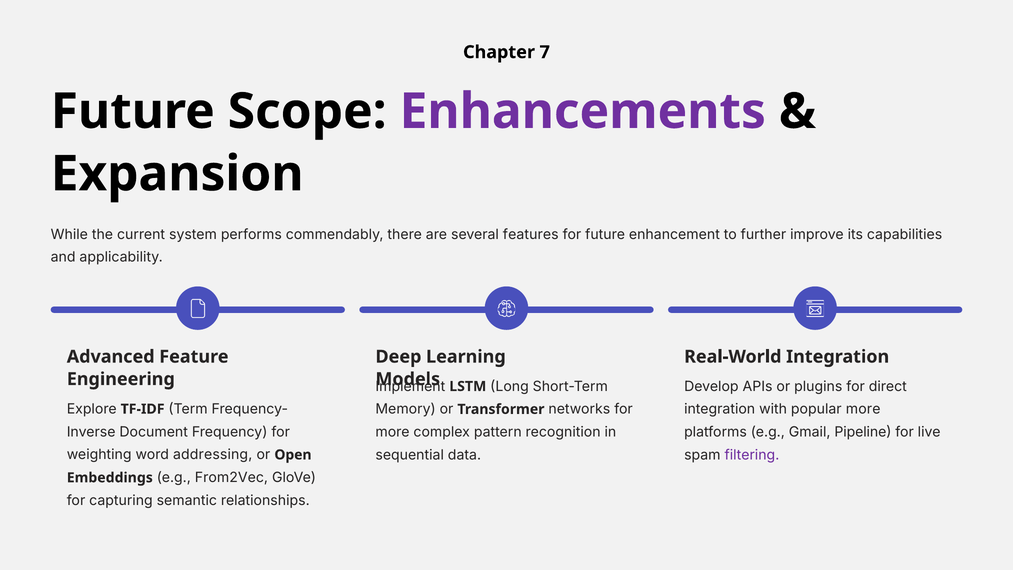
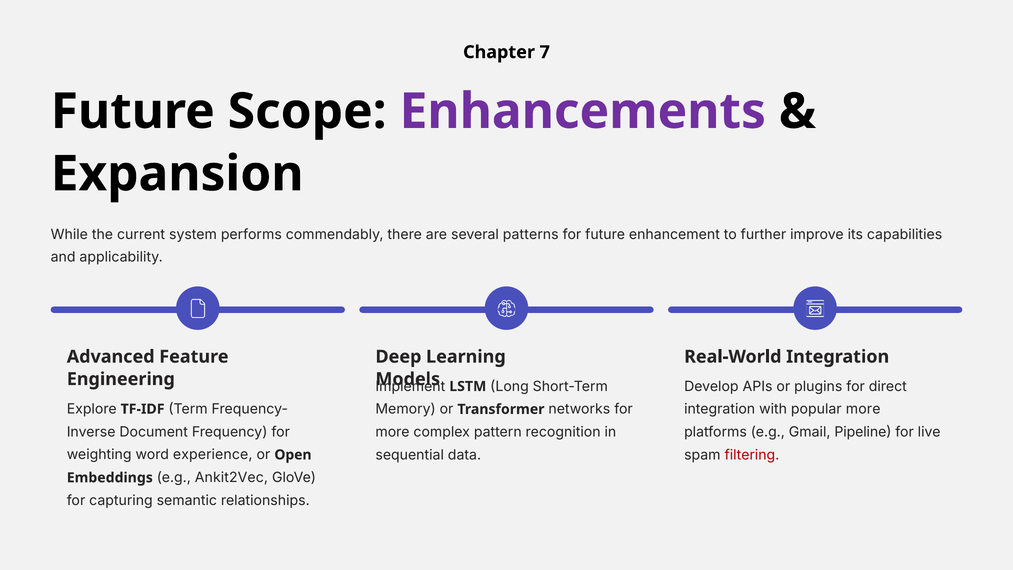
features: features -> patterns (531, 234)
addressing: addressing -> experience (213, 455)
filtering colour: purple -> red (752, 455)
From2Vec: From2Vec -> Ankit2Vec (231, 478)
